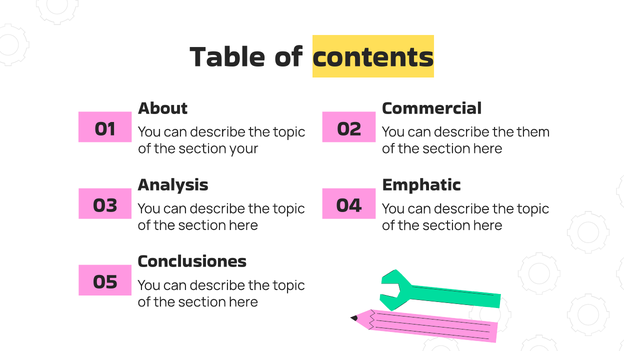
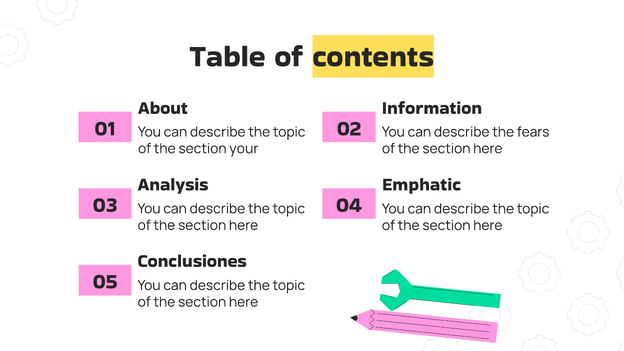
Commercial: Commercial -> Information (432, 108)
them: them -> fears (533, 132)
